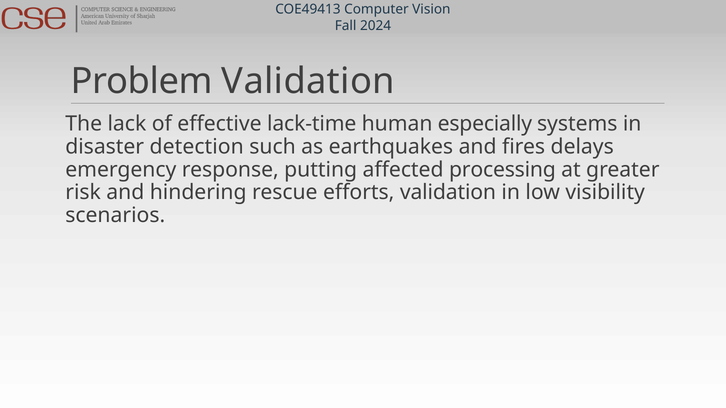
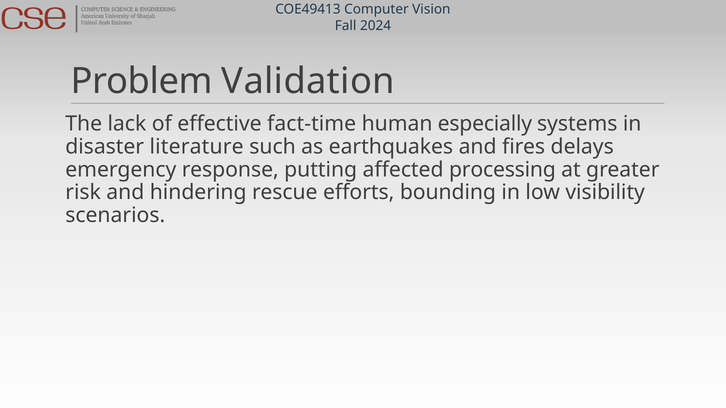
lack-time: lack-time -> fact-time (312, 124)
detection: detection -> literature (197, 147)
efforts validation: validation -> bounding (448, 193)
